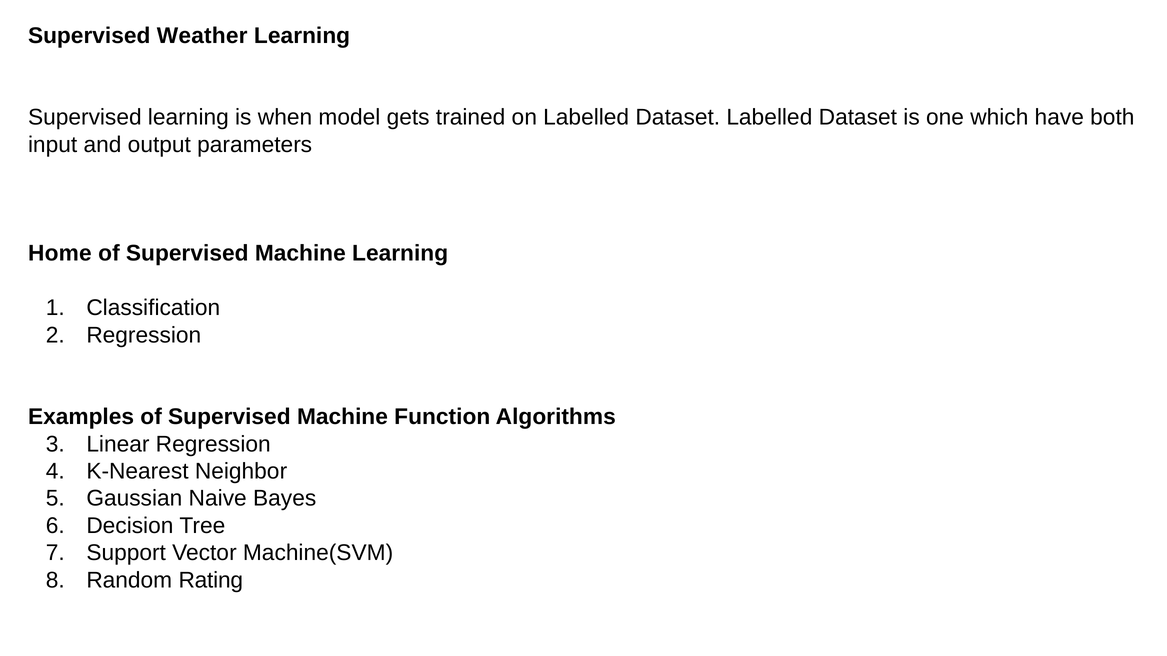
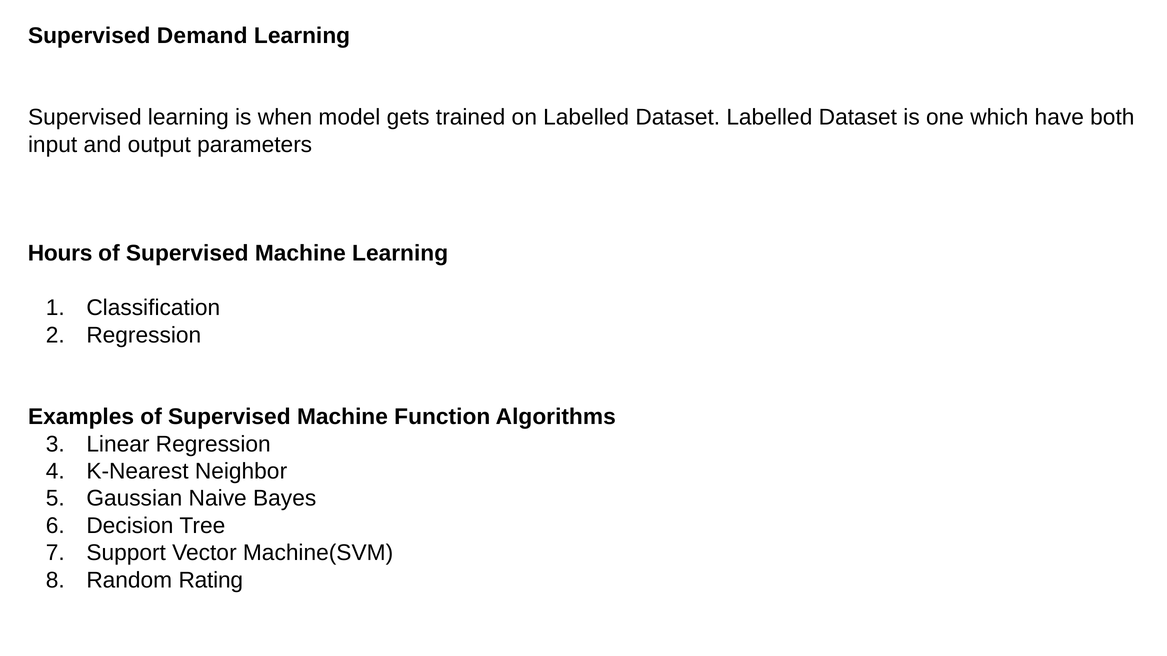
Weather: Weather -> Demand (202, 36)
Home: Home -> Hours (60, 254)
